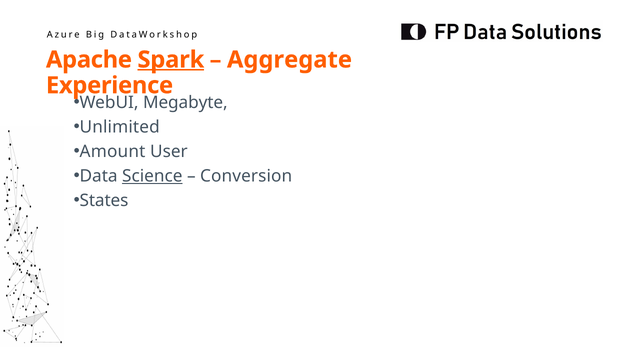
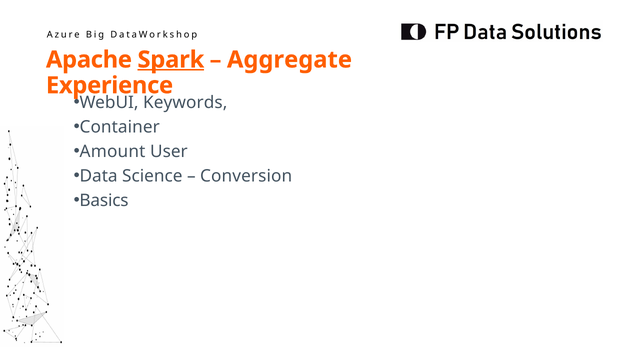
Megabyte: Megabyte -> Keywords (185, 102)
Unlimited: Unlimited -> Container (120, 127)
Science underline: present -> none (152, 176)
States: States -> Basics (104, 201)
